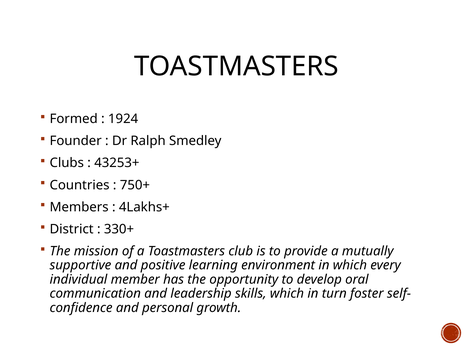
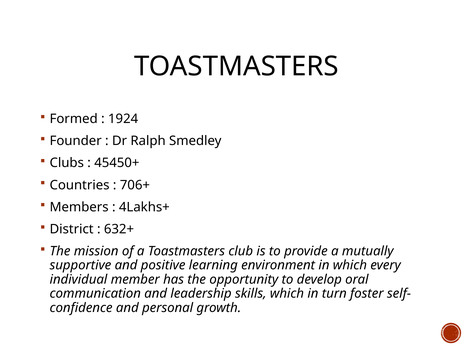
43253+: 43253+ -> 45450+ (117, 163)
750+: 750+ -> 706+ (135, 185)
330+: 330+ -> 632+ (119, 230)
